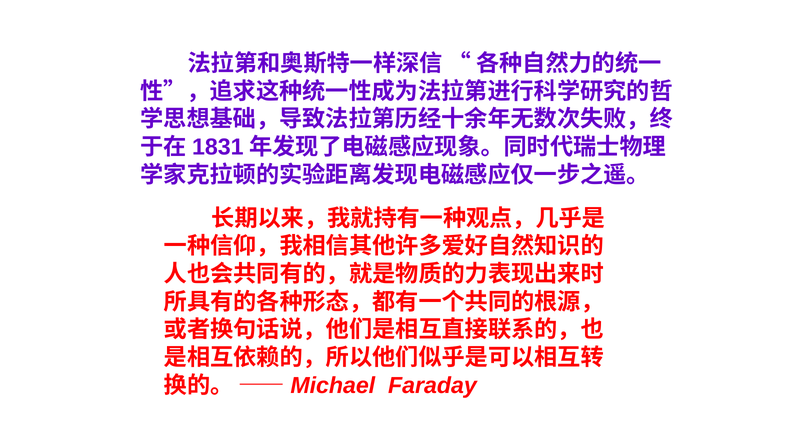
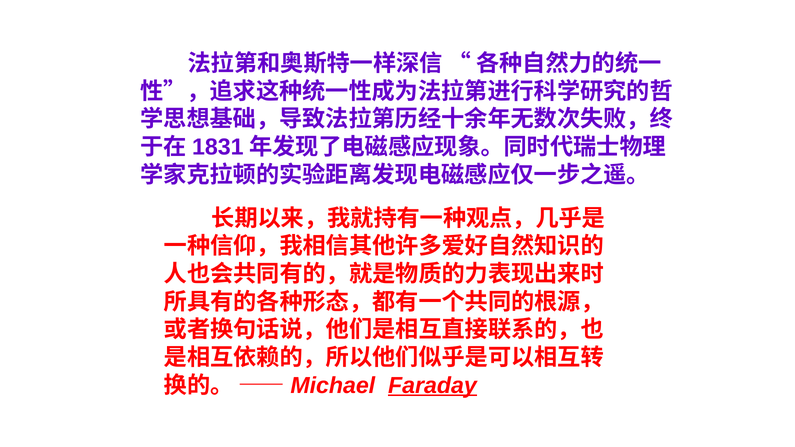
Faraday underline: none -> present (432, 386)
